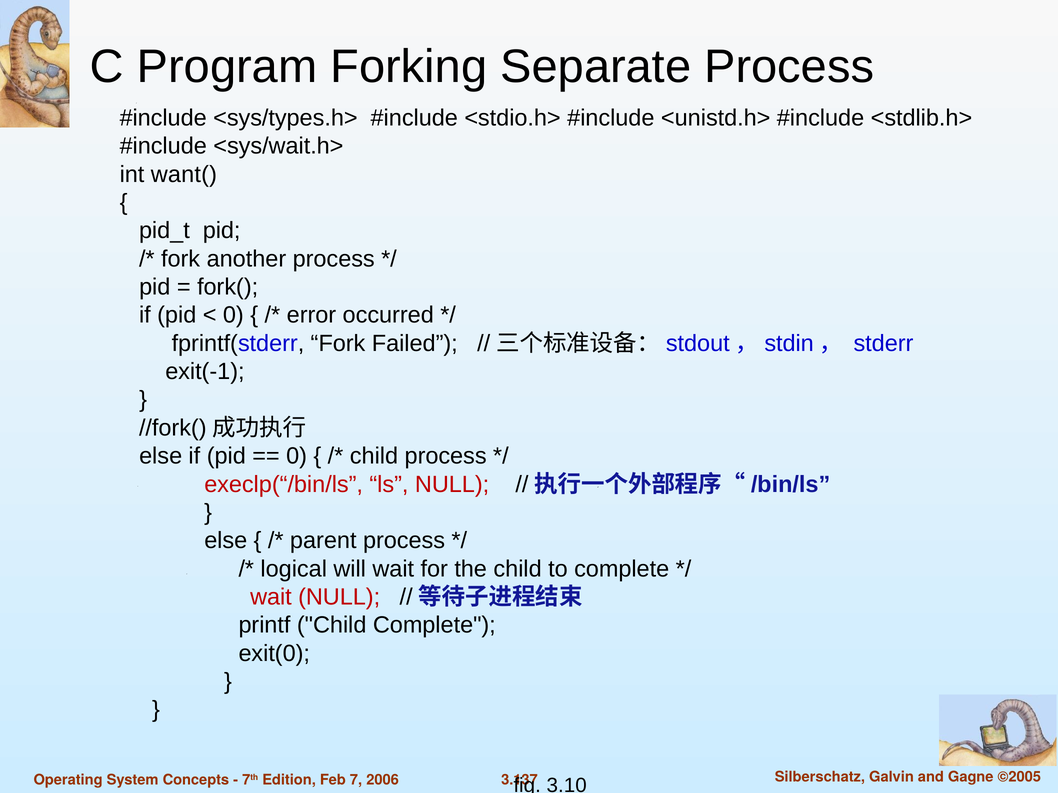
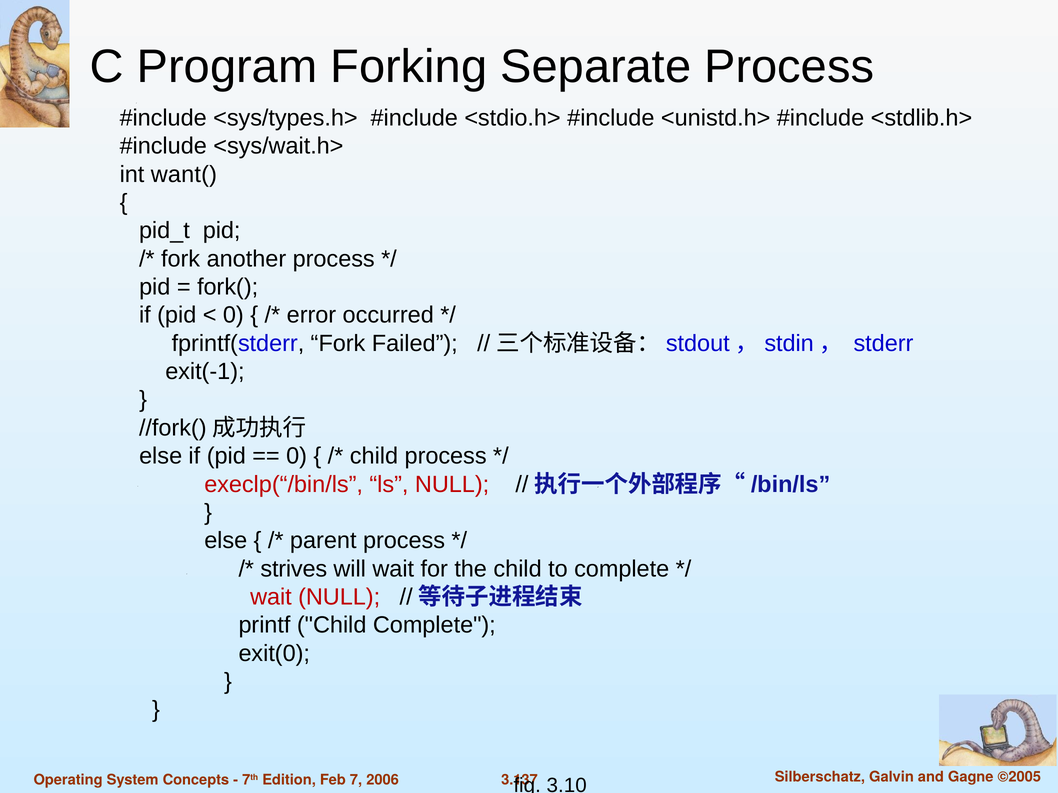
logical: logical -> strives (294, 569)
